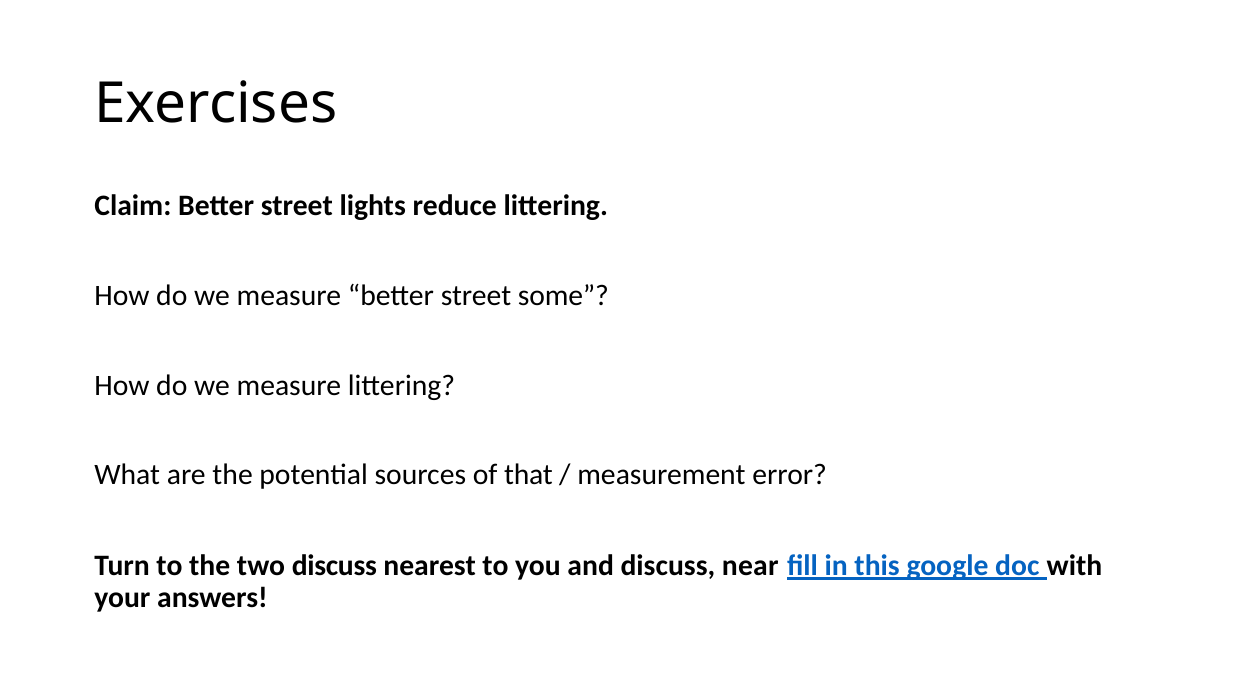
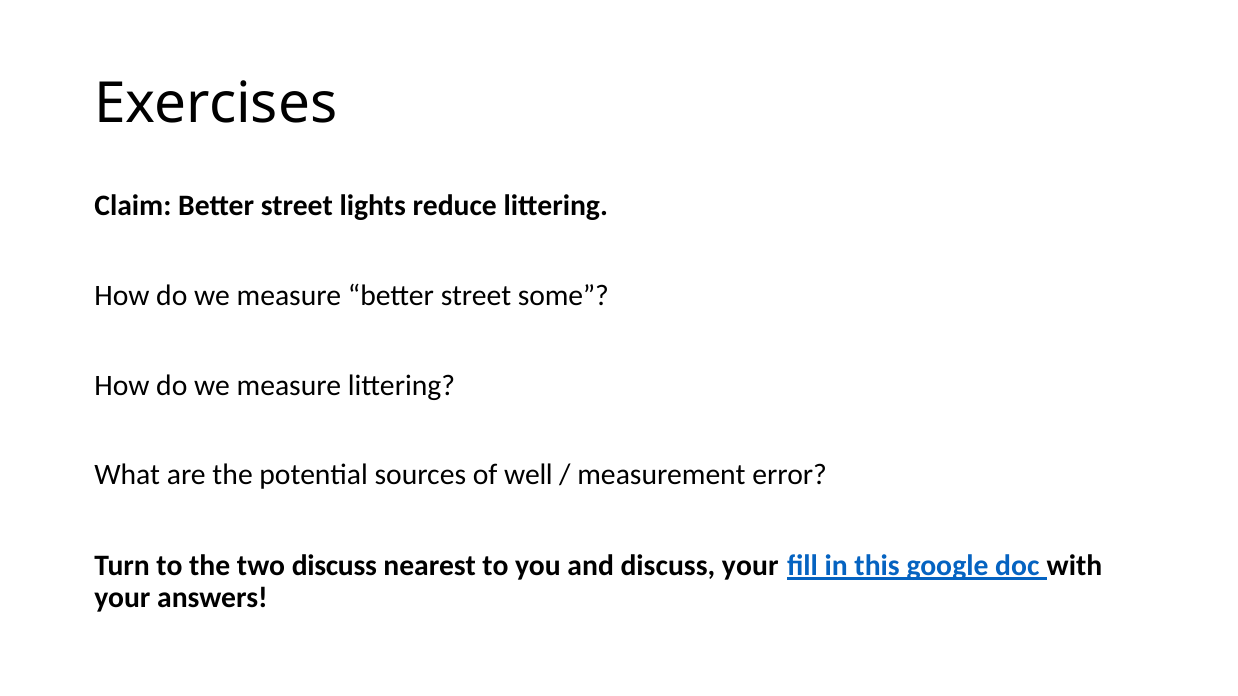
that: that -> well (528, 475)
discuss near: near -> your (750, 566)
